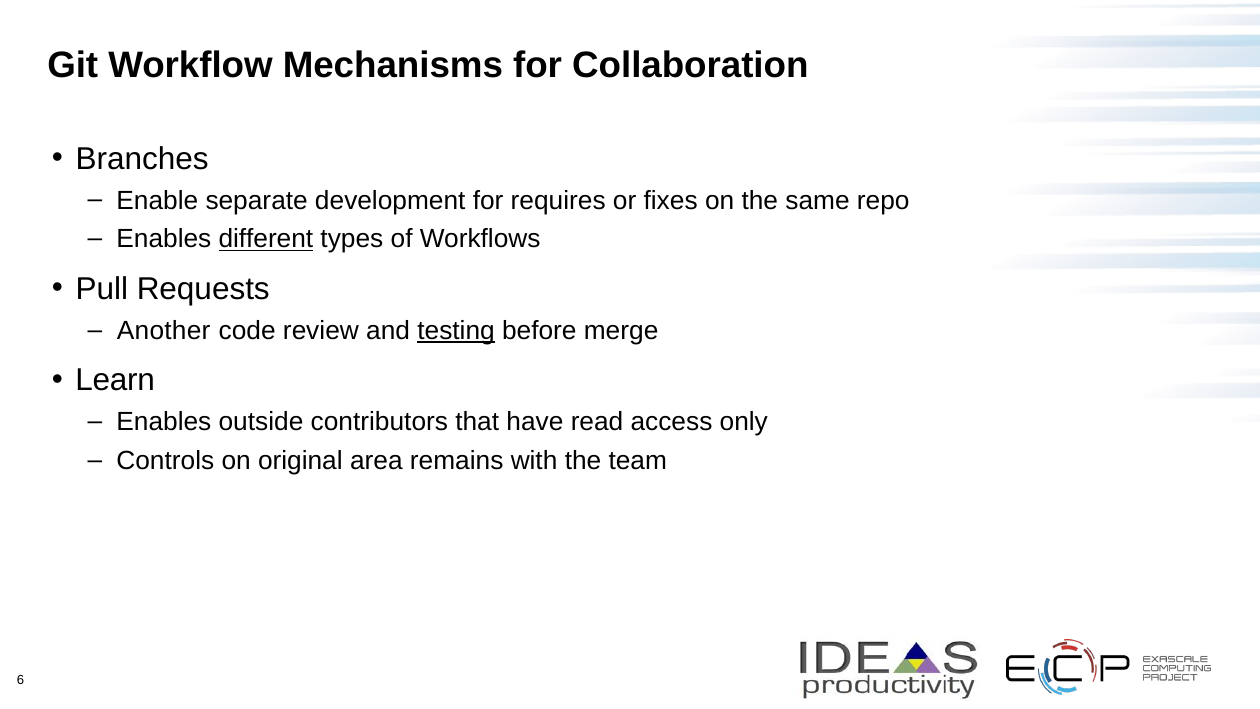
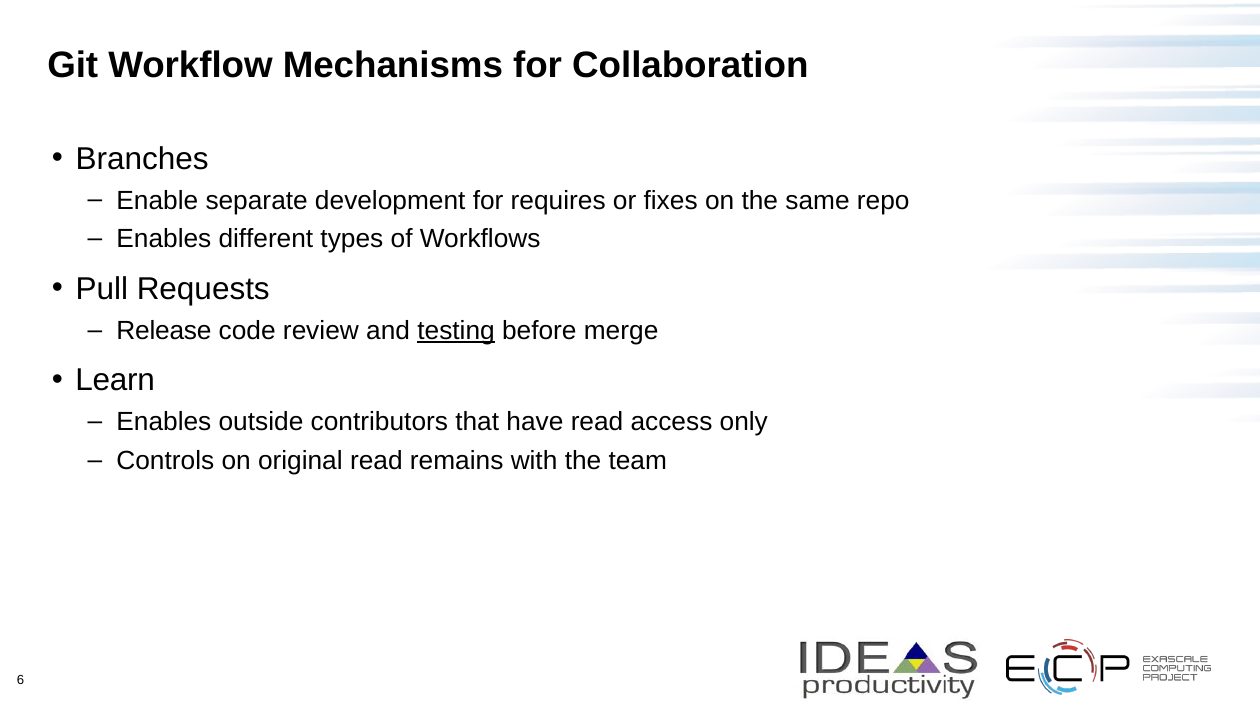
different underline: present -> none (266, 239)
Another: Another -> Release (164, 330)
original area: area -> read (376, 461)
